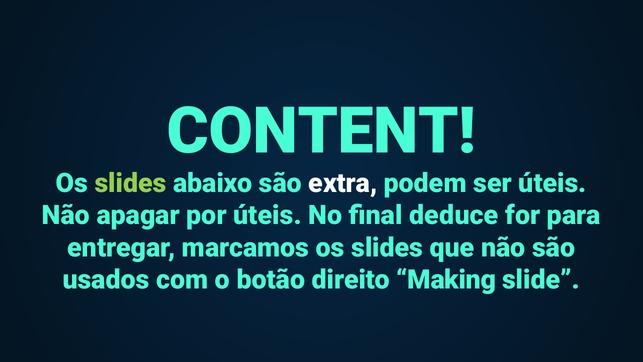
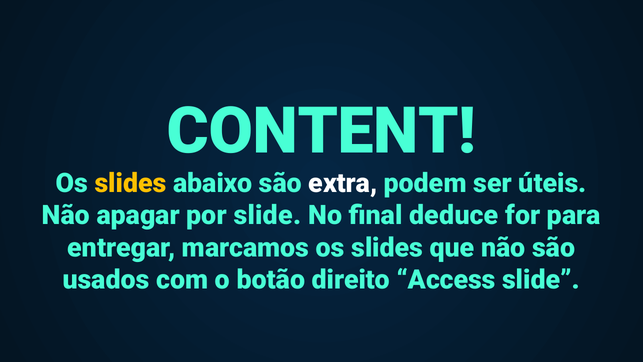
slides colour: light green -> yellow (131, 183)
por úteis: úteis -> slide (267, 215)
Making: Making -> Access (446, 280)
